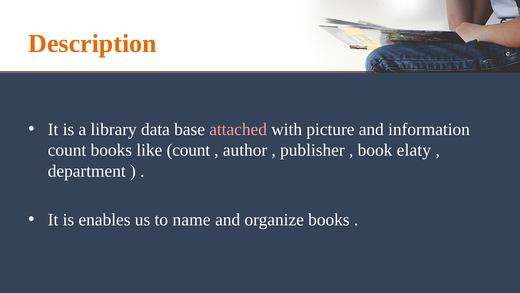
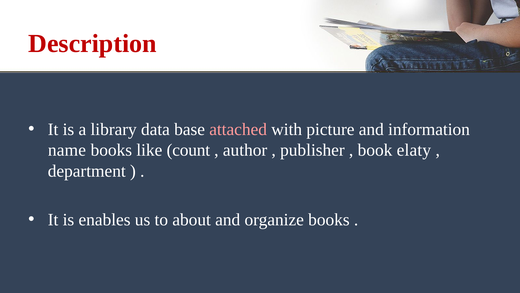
Description colour: orange -> red (93, 43)
count: count -> name (67, 150)
name: name -> about (192, 219)
